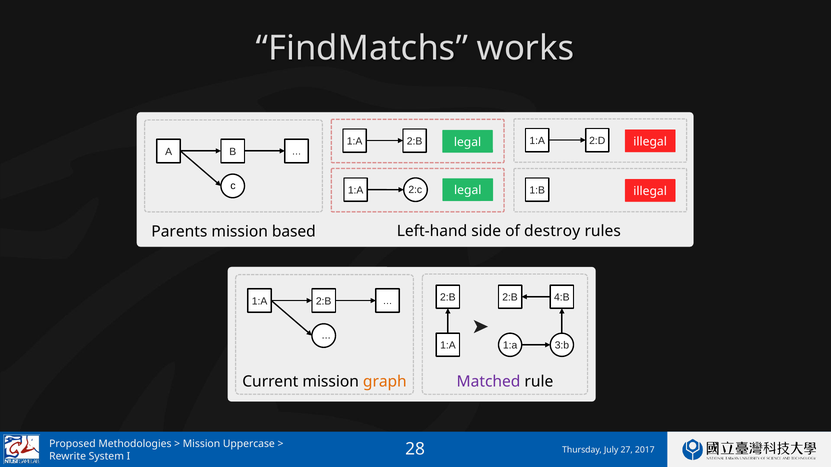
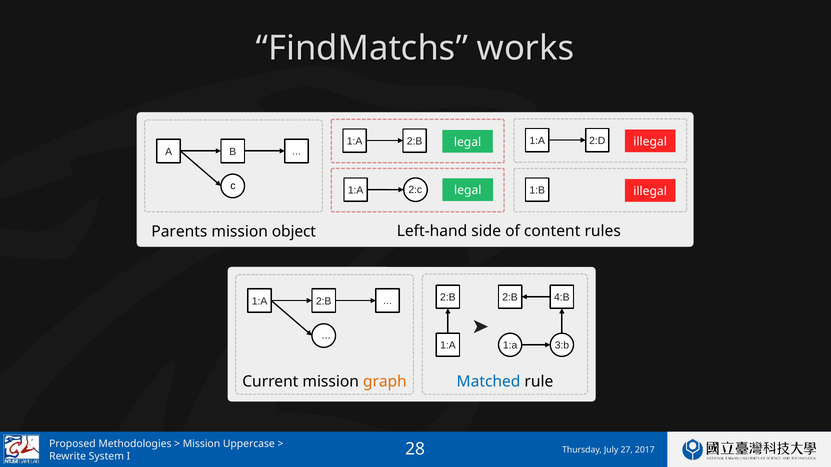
destroy: destroy -> content (552, 232)
based: based -> object (294, 232)
Matched colour: purple -> blue (488, 382)
